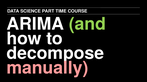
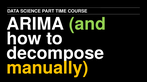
manually colour: pink -> yellow (47, 68)
